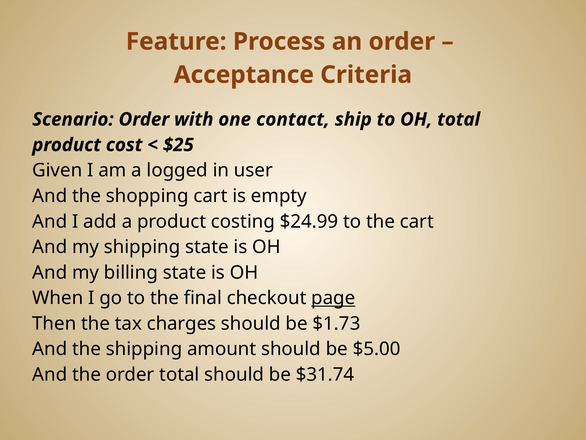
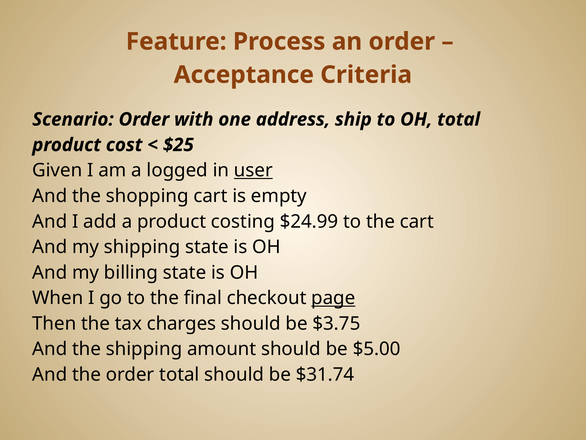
contact: contact -> address (293, 119)
user underline: none -> present (253, 170)
$1.73: $1.73 -> $3.75 (336, 323)
